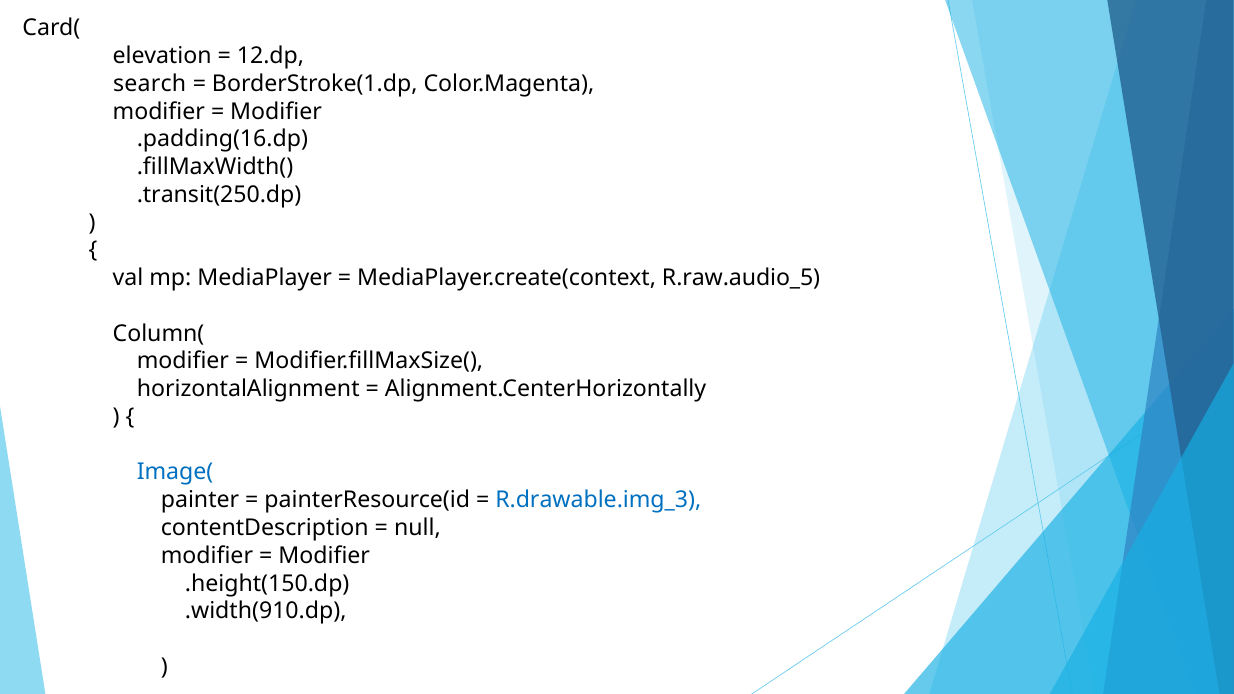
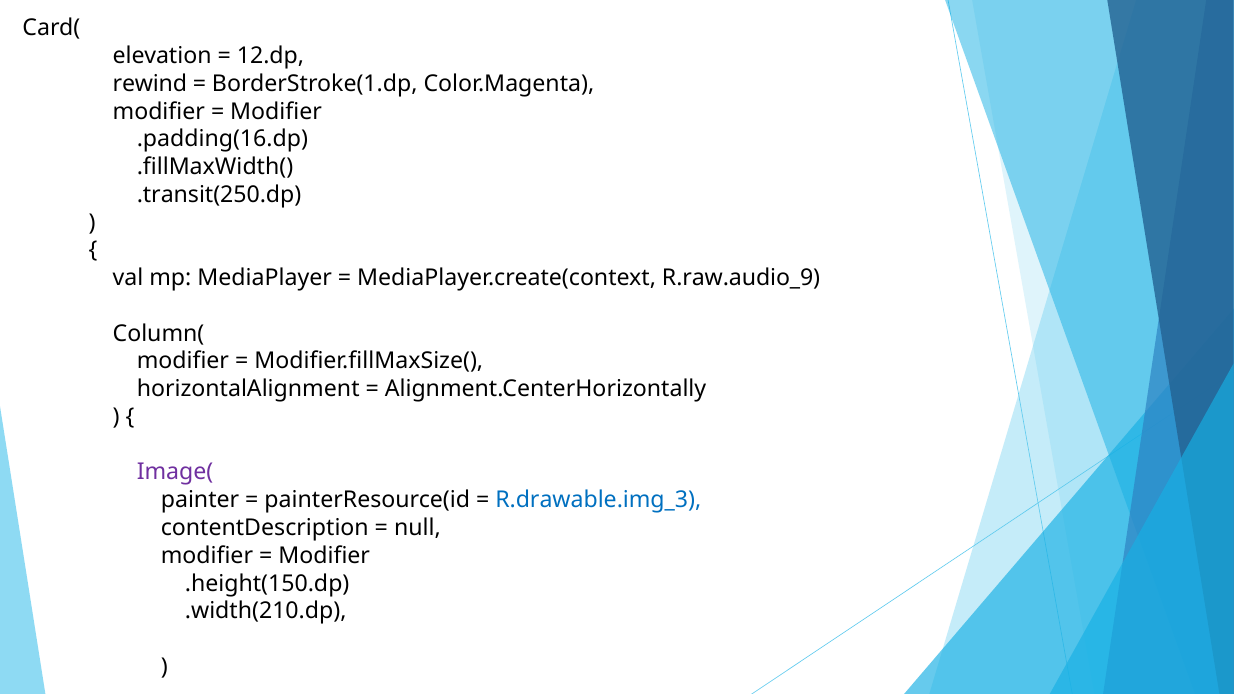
search: search -> rewind (150, 84)
R.raw.audio_5: R.raw.audio_5 -> R.raw.audio_9 (741, 278)
Image( colour: blue -> purple (175, 472)
.width(910.dp: .width(910.dp -> .width(210.dp (266, 611)
